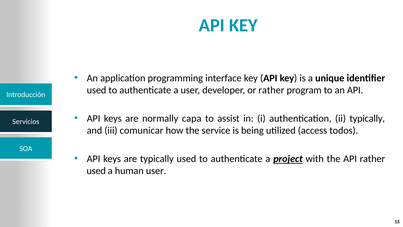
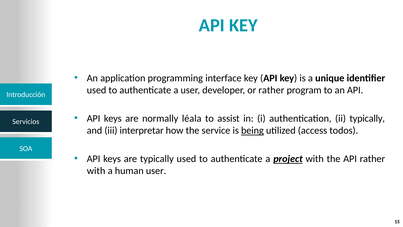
capa: capa -> léala (192, 118)
comunicar: comunicar -> interpretar (142, 130)
being underline: none -> present (252, 130)
used: used -> with (96, 171)
